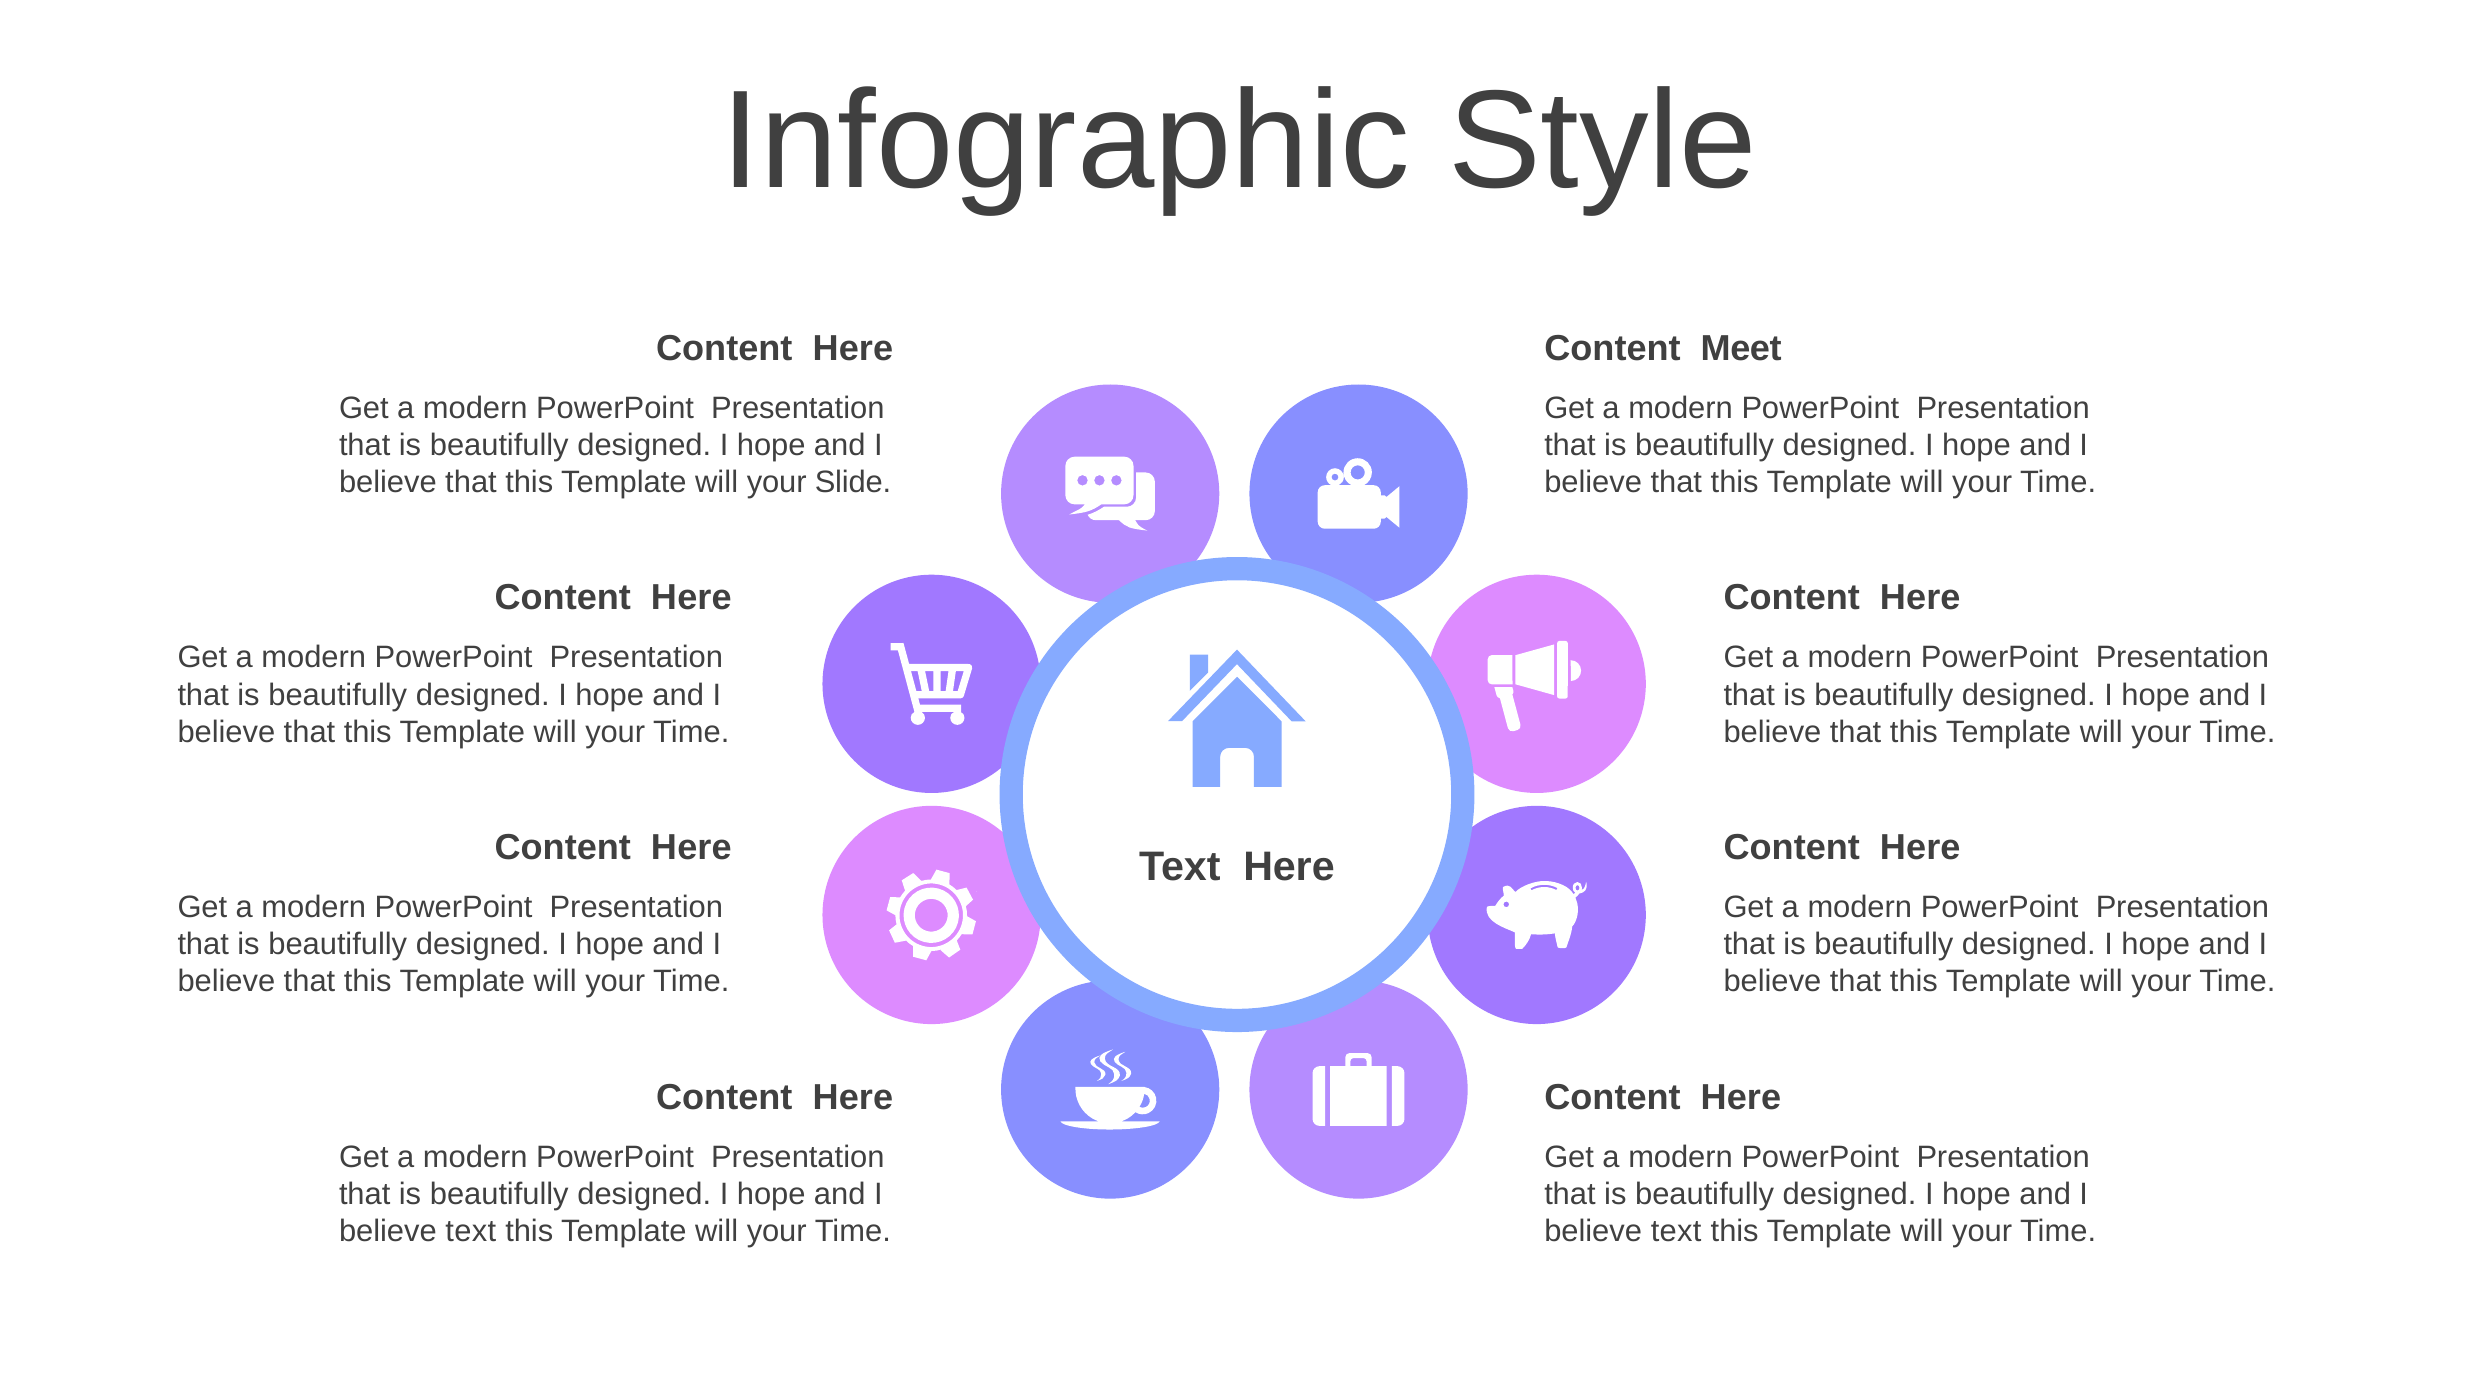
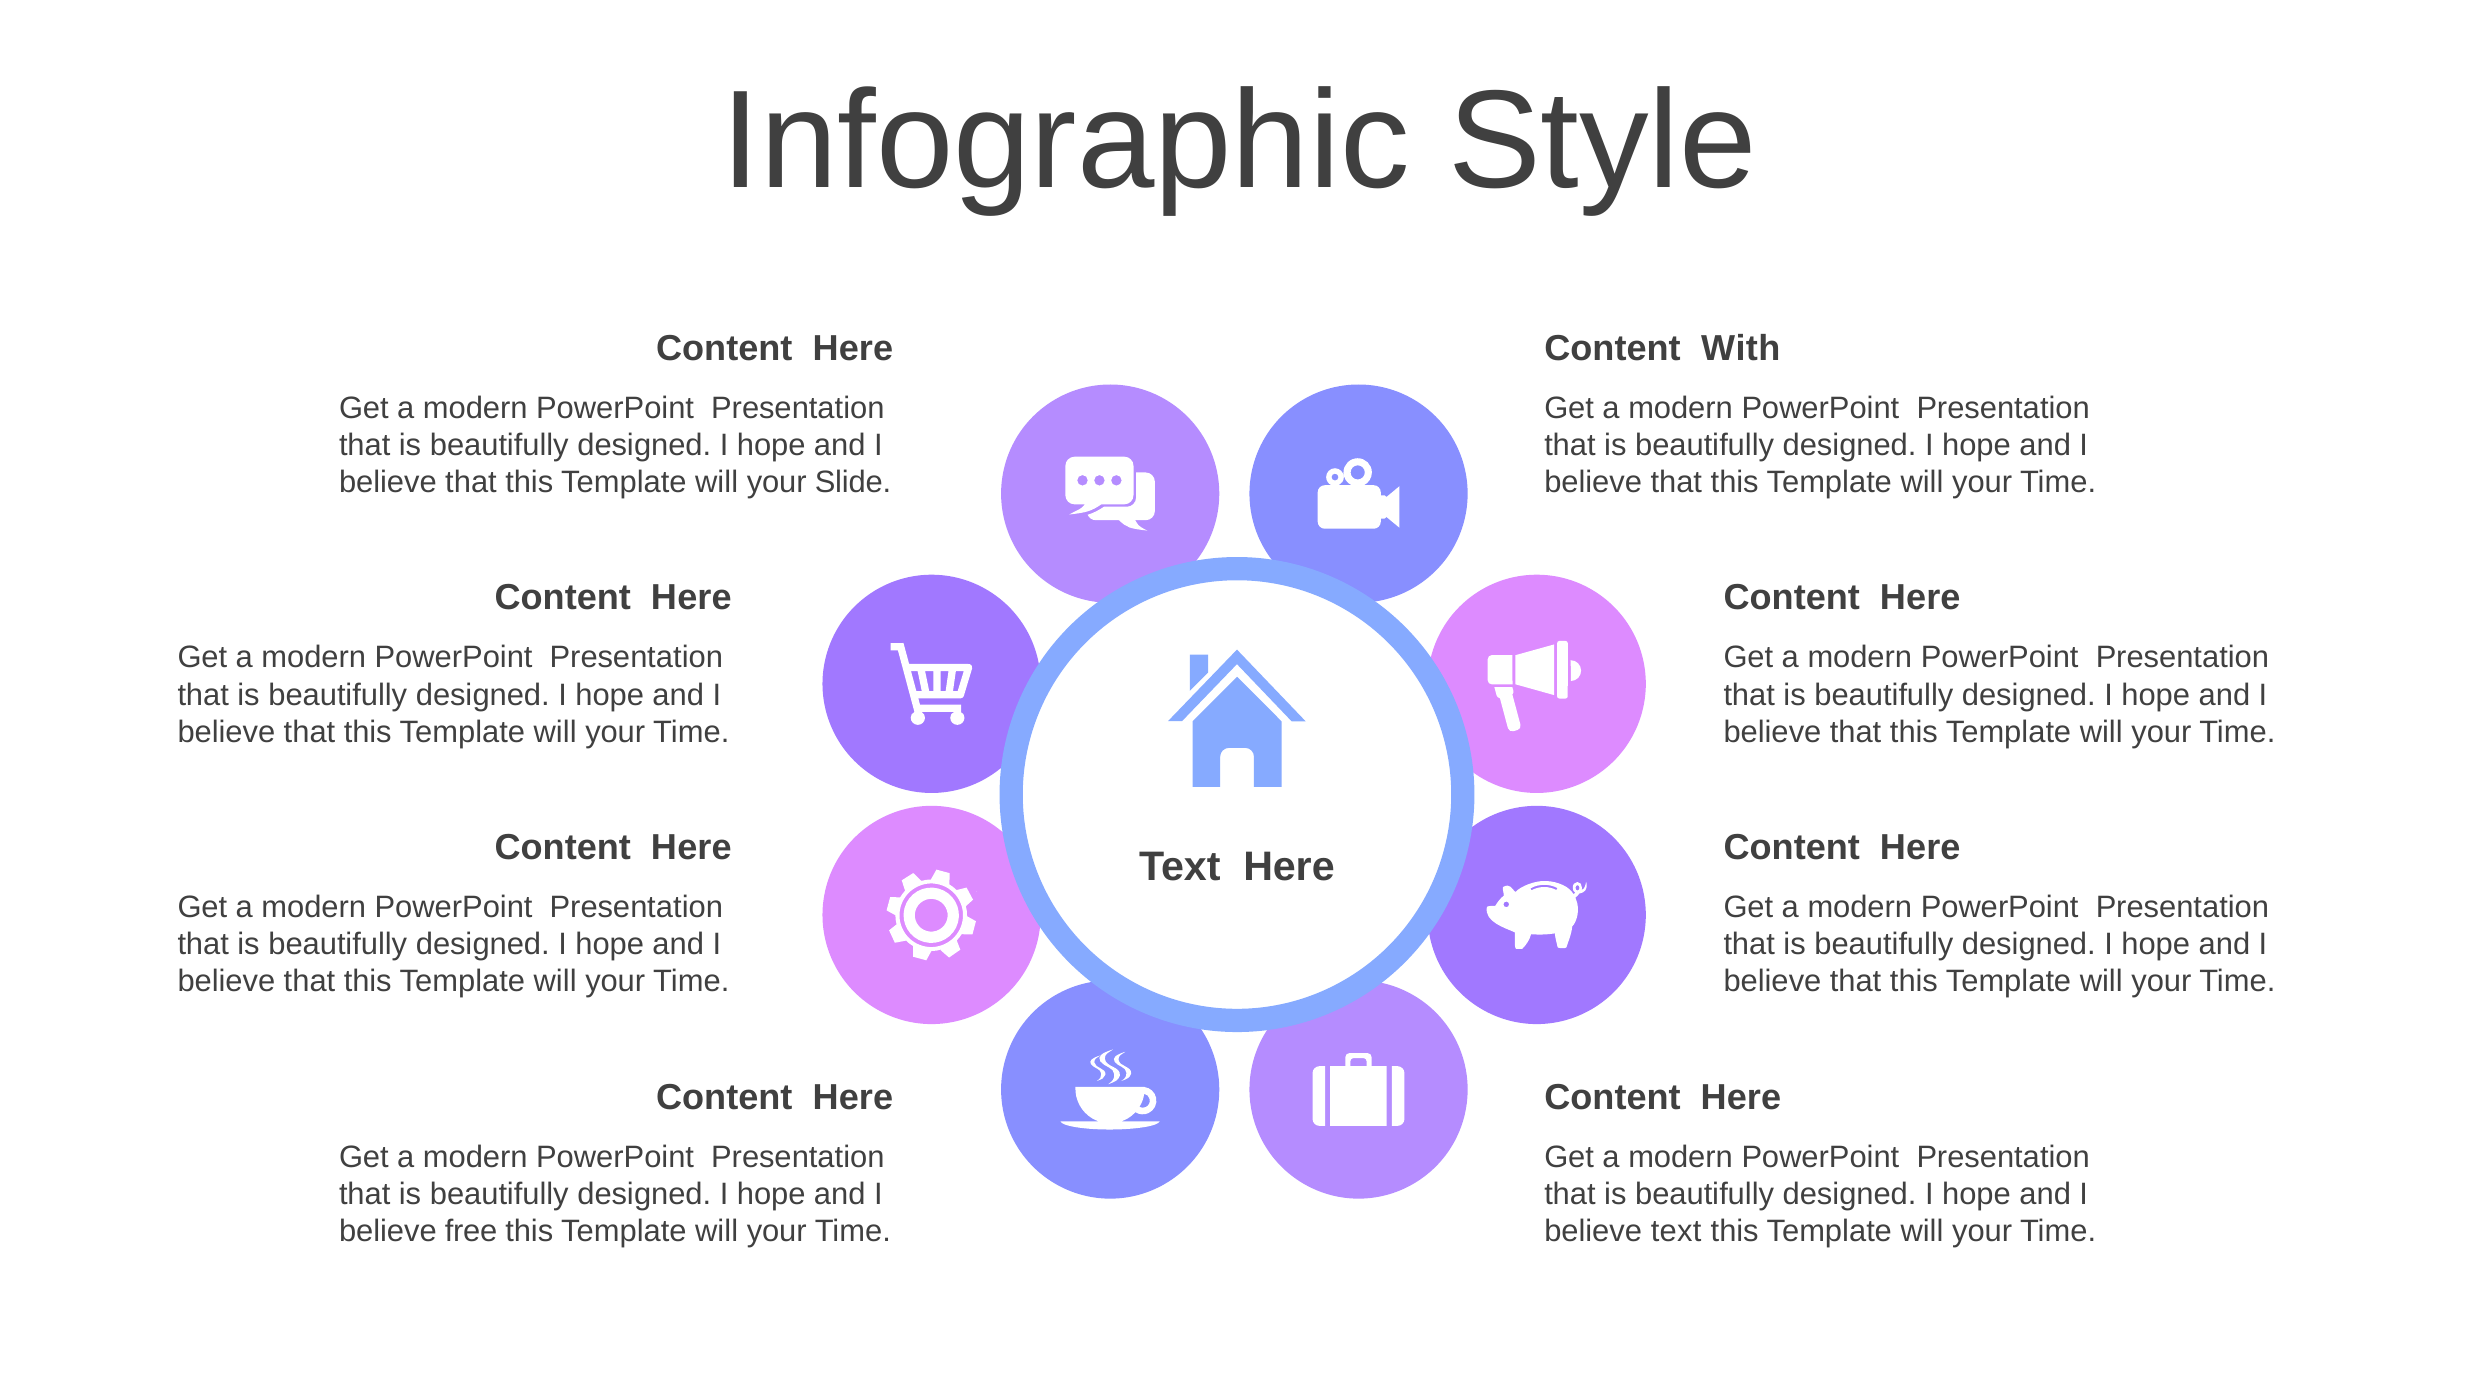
Meet: Meet -> With (1741, 348)
text: text -> free (471, 1231)
